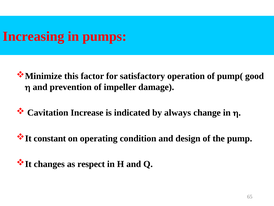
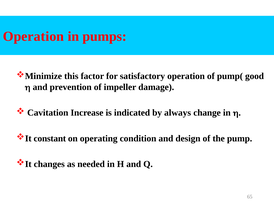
Increasing: Increasing -> Operation (33, 36)
respect: respect -> needed (91, 164)
